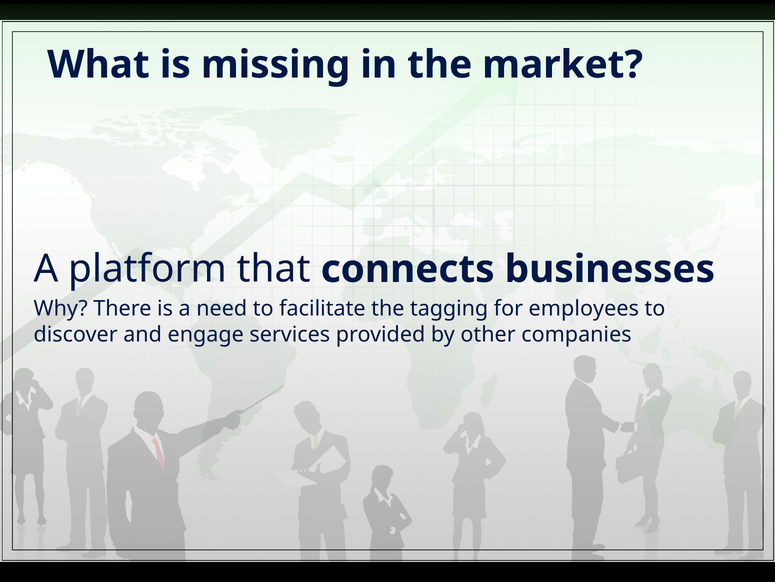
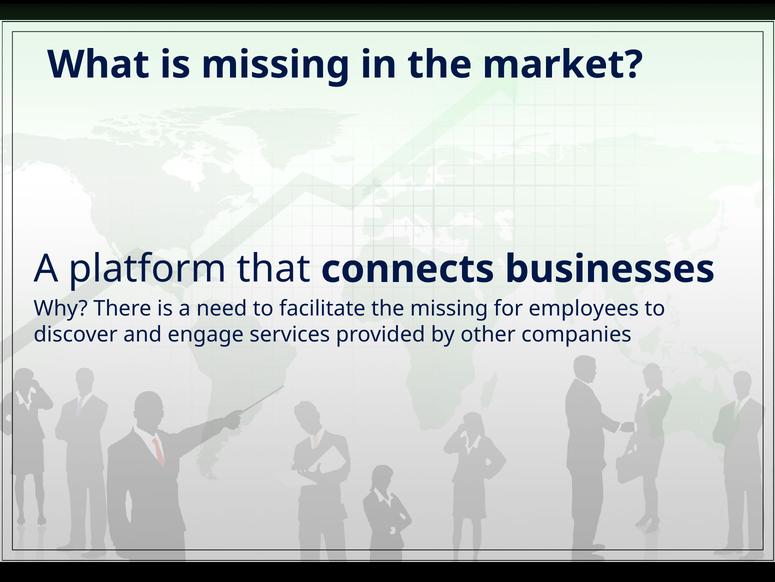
the tagging: tagging -> missing (449, 308)
